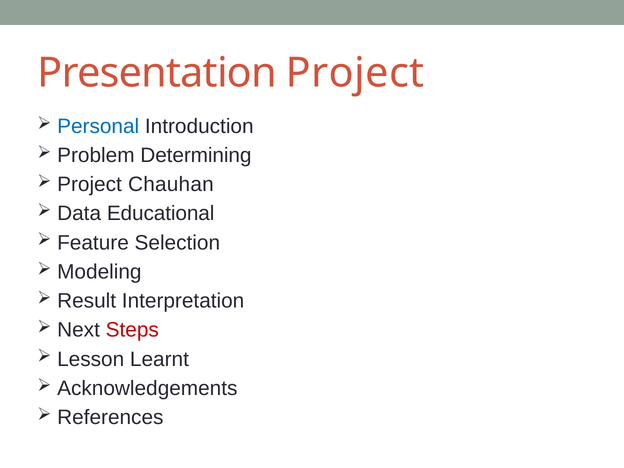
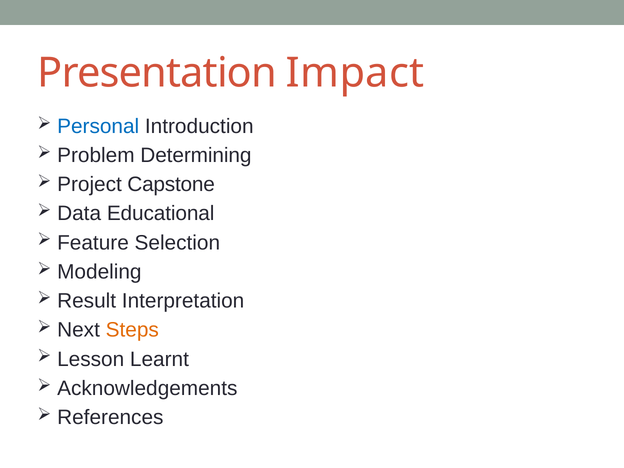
Presentation Project: Project -> Impact (355, 73)
Chauhan: Chauhan -> Capstone (171, 184)
Steps colour: red -> orange (132, 330)
